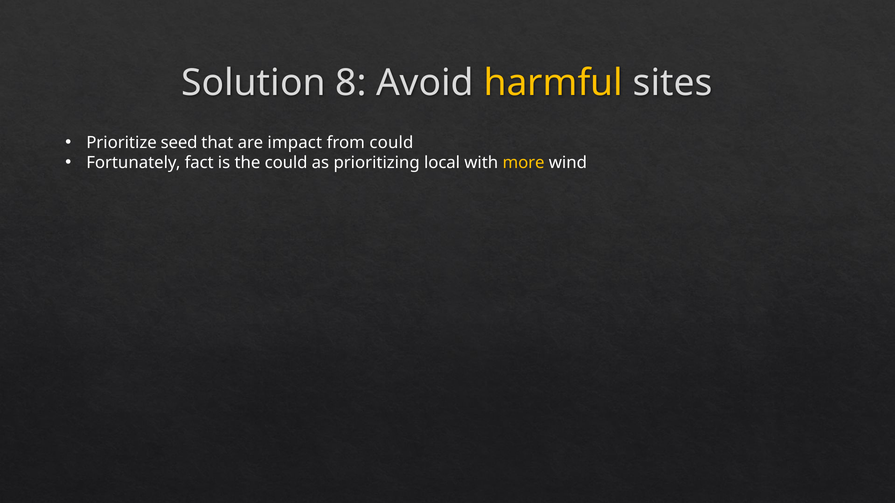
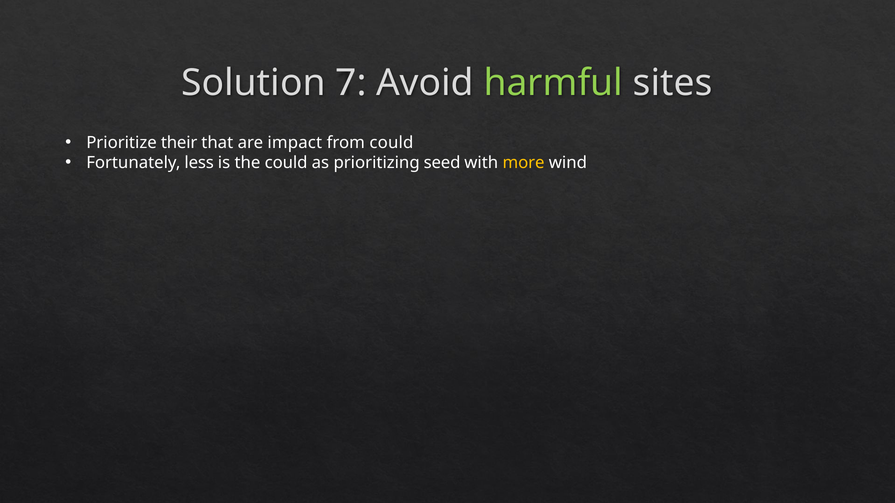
8: 8 -> 7 (351, 83)
harmful colour: yellow -> light green (553, 83)
seed: seed -> their (179, 143)
fact: fact -> less (199, 163)
local: local -> seed (442, 163)
